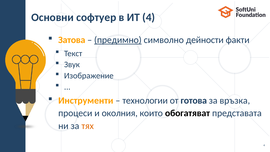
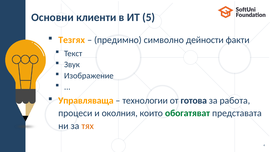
софтуер: софтуер -> клиенти (96, 17)
ИТ 4: 4 -> 5 (149, 17)
Затова: Затова -> Тезгях (72, 40)
предимно underline: present -> none (118, 40)
Инструменти: Инструменти -> Управляваща (86, 101)
връзка: връзка -> работа (235, 101)
обогатяват colour: black -> green (187, 113)
